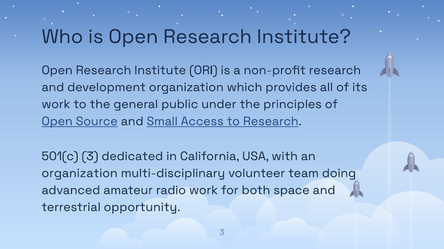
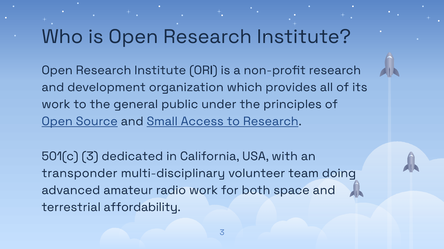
organization: organization -> transponder (80, 174)
opportunity: opportunity -> affordability (142, 208)
